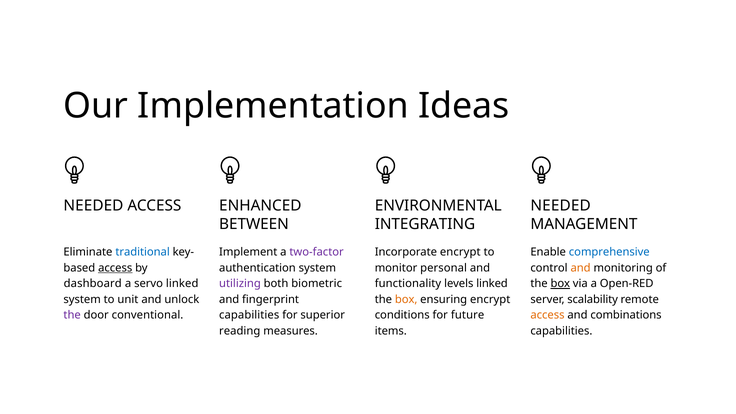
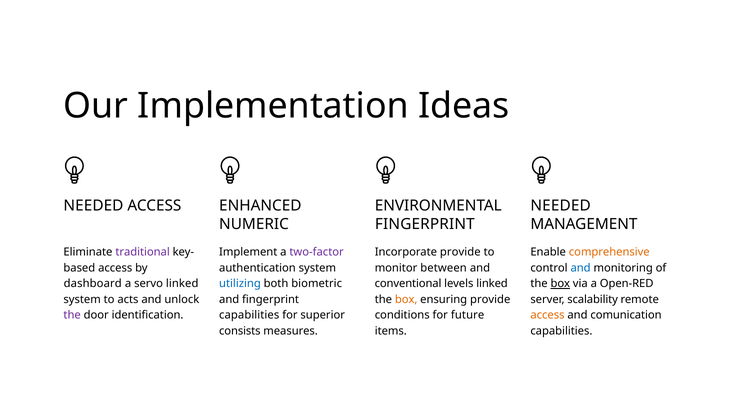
BETWEEN: BETWEEN -> NUMERIC (254, 224)
INTEGRATING: INTEGRATING -> FINGERPRINT (425, 224)
traditional colour: blue -> purple (143, 252)
Incorporate encrypt: encrypt -> provide (460, 252)
comprehensive colour: blue -> orange (609, 252)
access underline: present -> none (115, 268)
personal: personal -> between (444, 268)
and colour: orange -> blue (581, 268)
utilizing colour: purple -> blue (240, 284)
functionality: functionality -> conventional (408, 284)
unit: unit -> acts (128, 299)
ensuring encrypt: encrypt -> provide (490, 299)
conventional: conventional -> identification (148, 315)
combinations: combinations -> comunication (626, 315)
reading: reading -> consists (240, 331)
